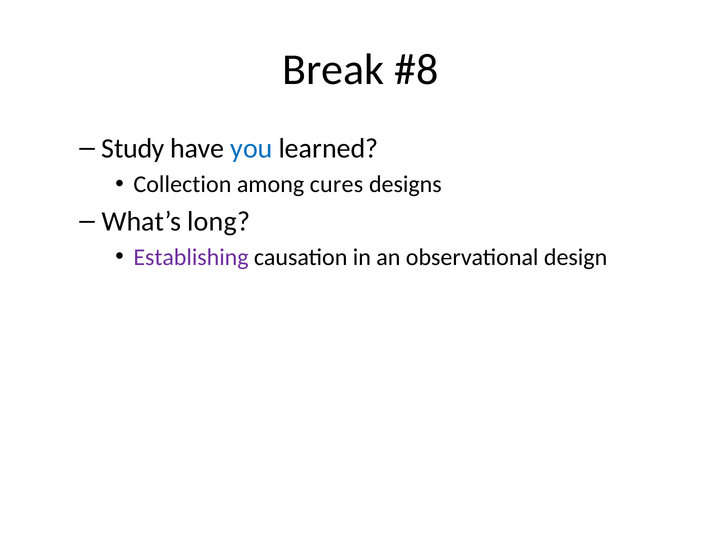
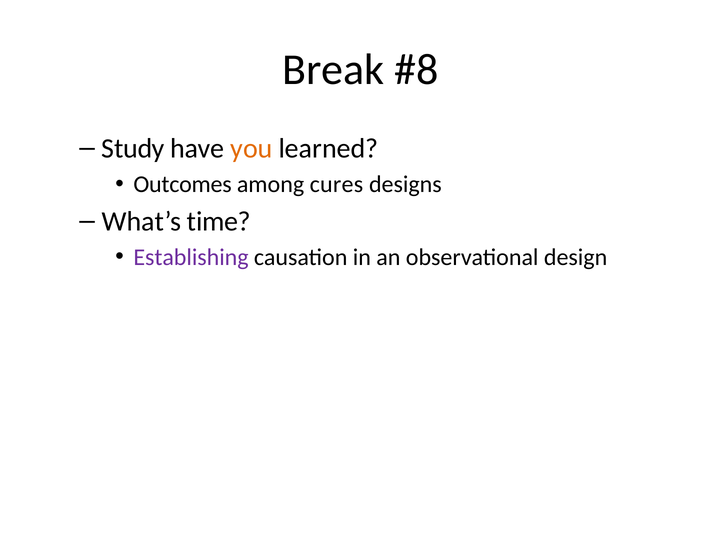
you colour: blue -> orange (251, 149)
Collection: Collection -> Outcomes (183, 184)
long: long -> time (219, 221)
